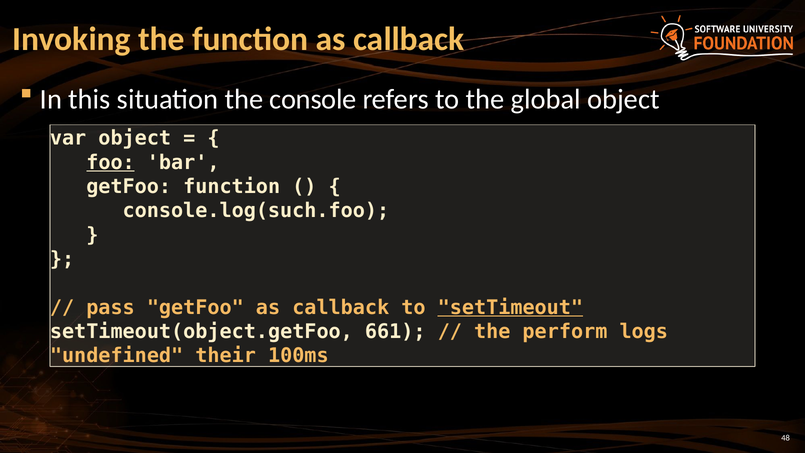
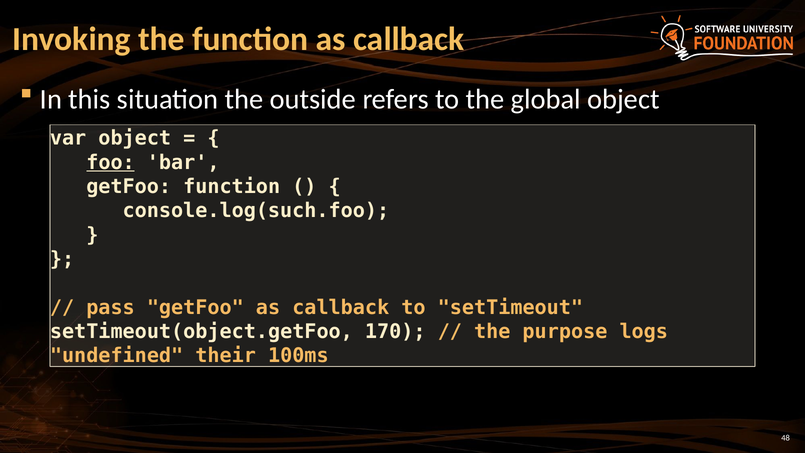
console: console -> outside (313, 99)
setTimeout underline: present -> none (510, 307)
661: 661 -> 170 (395, 331)
perform: perform -> purpose (565, 331)
